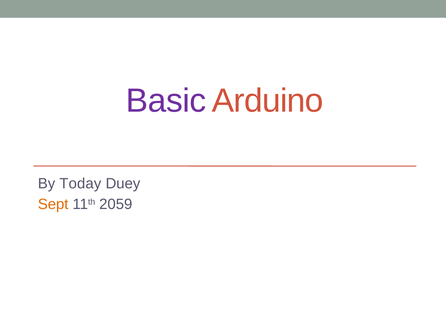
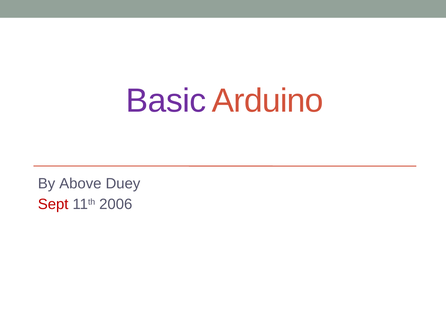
Today: Today -> Above (80, 183)
Sept colour: orange -> red (53, 204)
2059: 2059 -> 2006 (116, 204)
